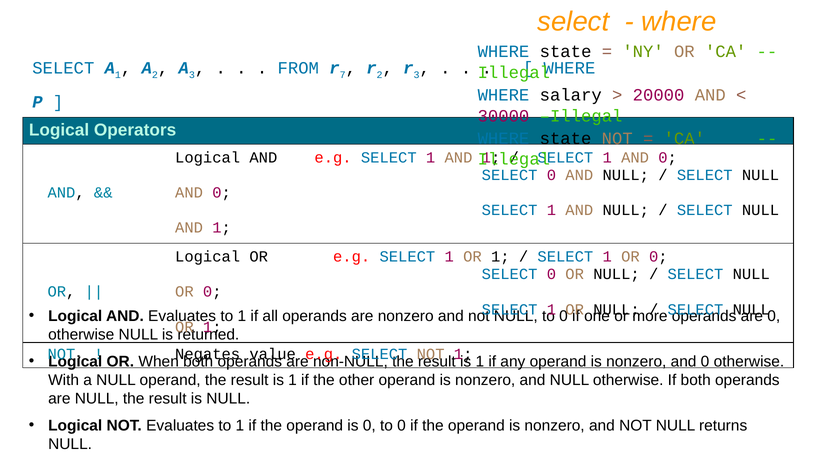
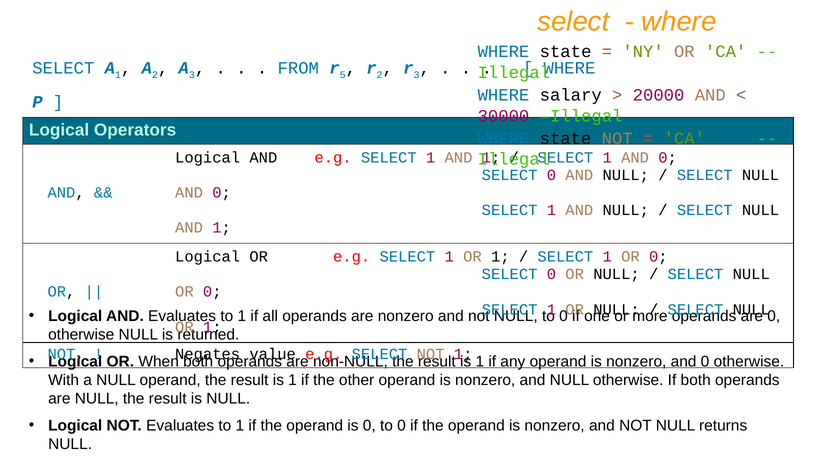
7: 7 -> 5 (343, 75)
